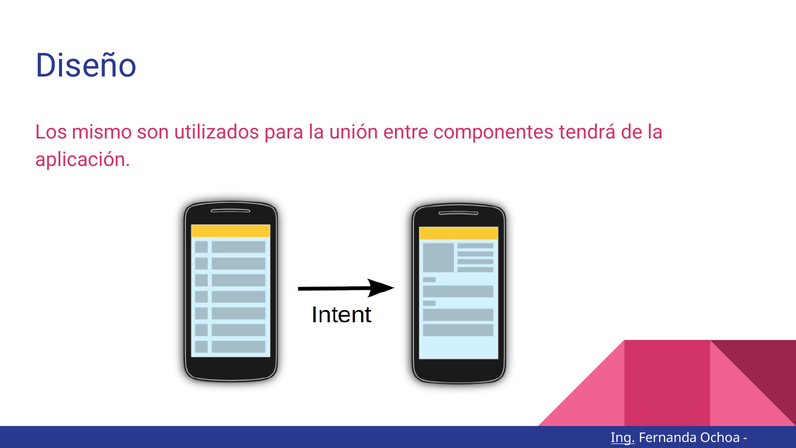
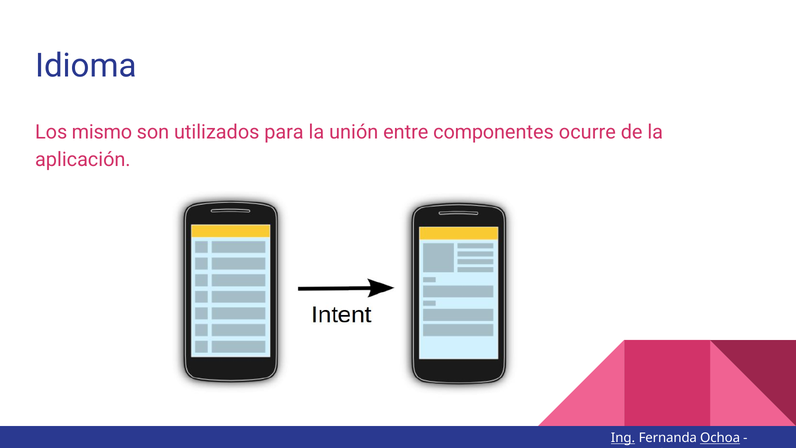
Diseño: Diseño -> Idioma (86, 66)
tendrá: tendrá -> ocurre (587, 132)
Ochoa underline: none -> present (720, 438)
